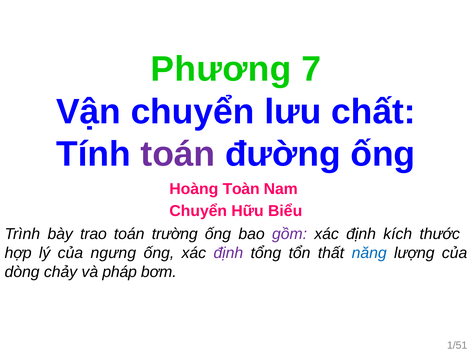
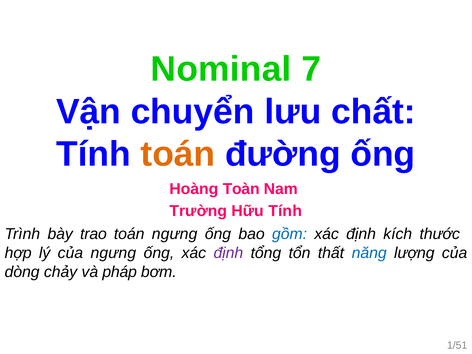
Phương: Phương -> Nominal (221, 69)
toán colour: purple -> orange (178, 154)
Chuyển: Chuyển -> Trường (198, 211)
Hữu Biểu: Biểu -> Tính (285, 211)
toán trường: trường -> ngưng (175, 234)
gồm colour: purple -> blue (290, 234)
